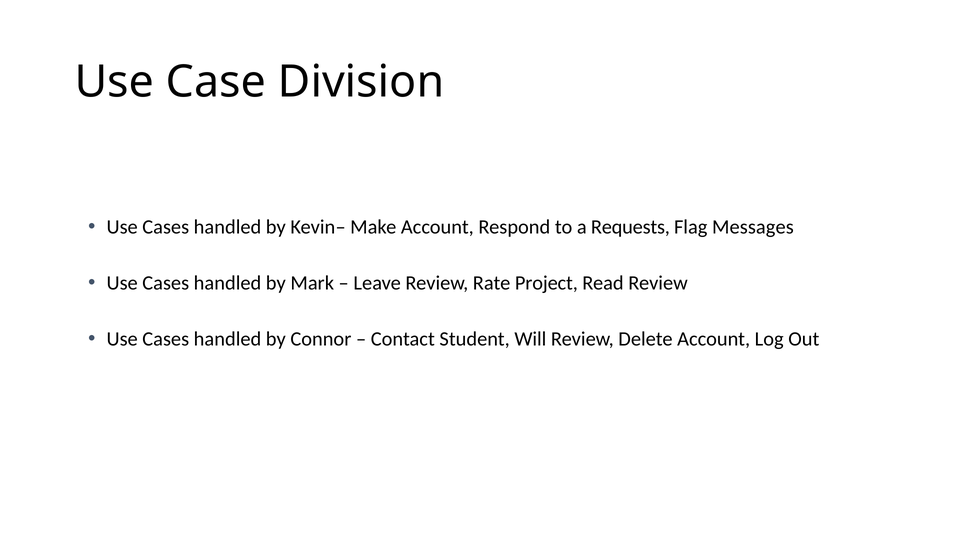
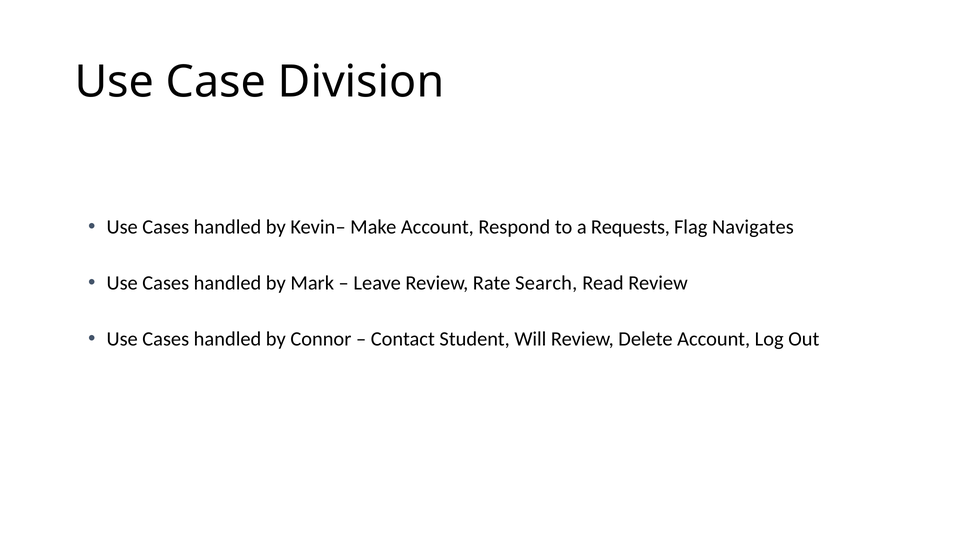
Messages: Messages -> Navigates (753, 227)
Project: Project -> Search (546, 284)
